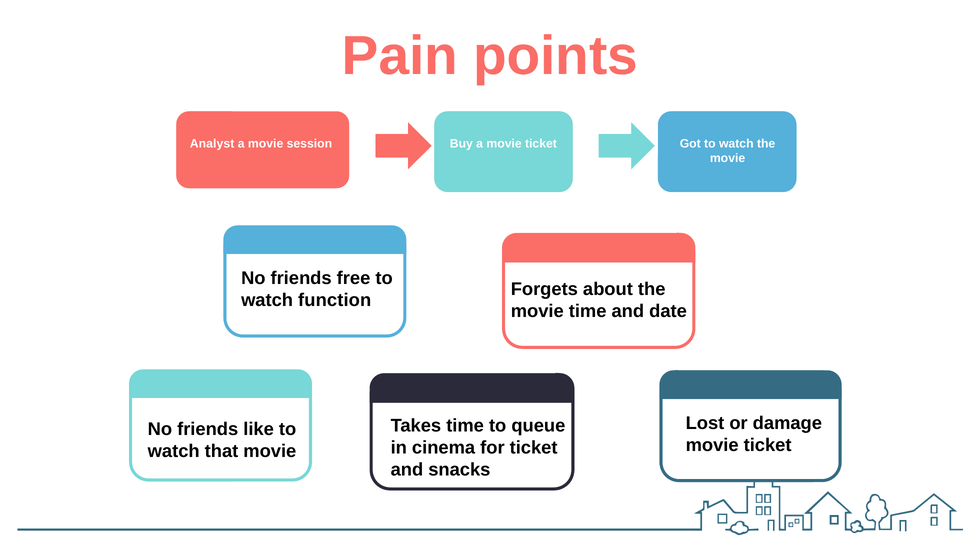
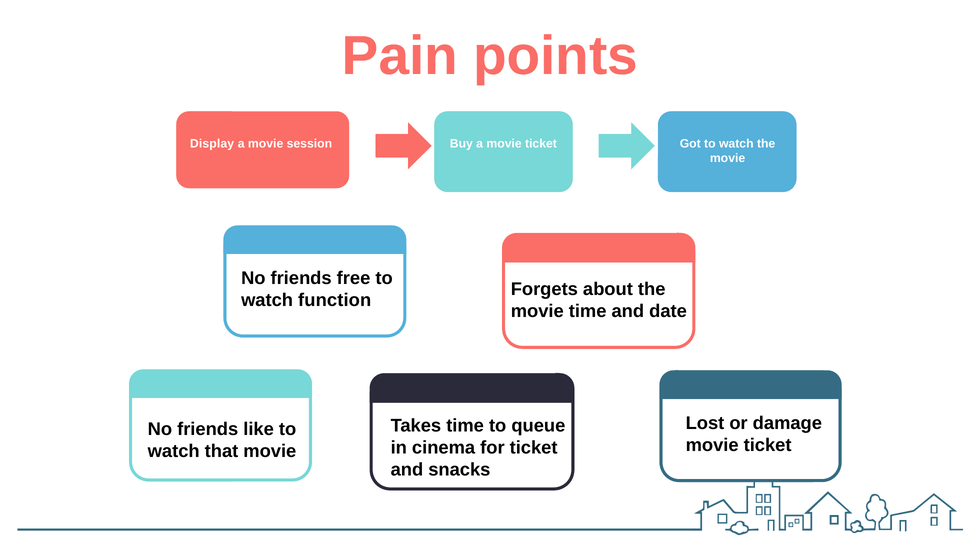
Analyst: Analyst -> Display (212, 144)
